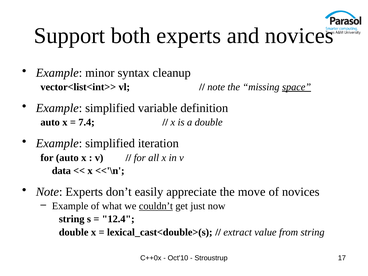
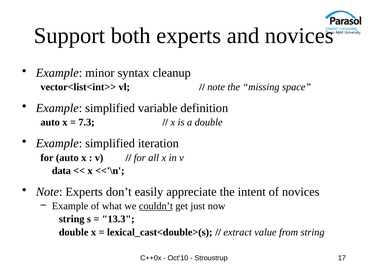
space underline: present -> none (297, 87)
7.4: 7.4 -> 7.3 (87, 122)
move: move -> intent (252, 192)
12.4: 12.4 -> 13.3 (118, 219)
